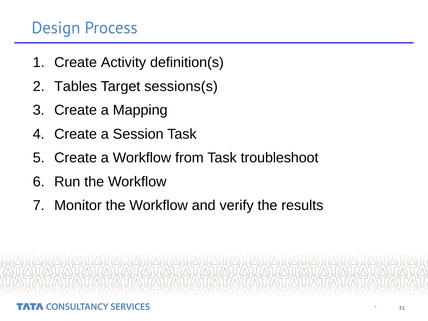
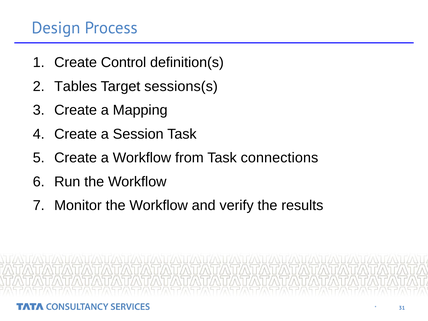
Activity: Activity -> Control (124, 63)
troubleshoot: troubleshoot -> connections (279, 158)
